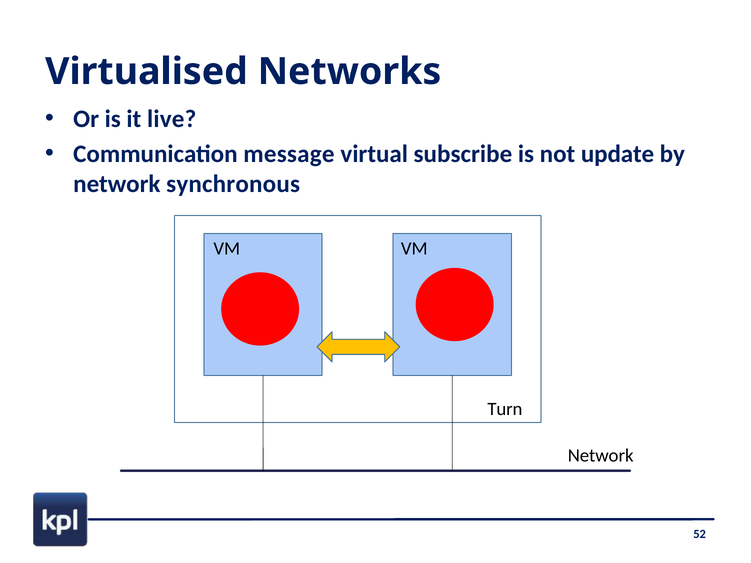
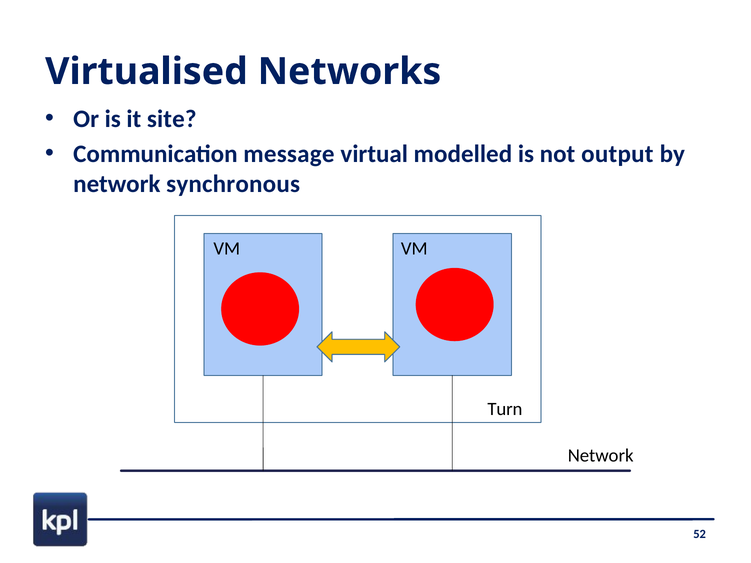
live: live -> site (172, 119)
subscribe: subscribe -> modelled (463, 154)
update: update -> output (617, 154)
